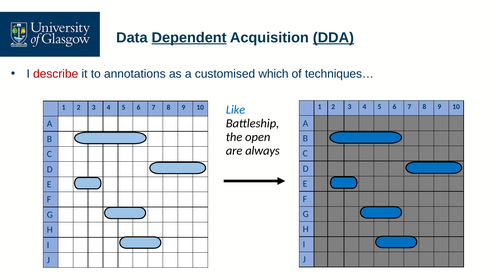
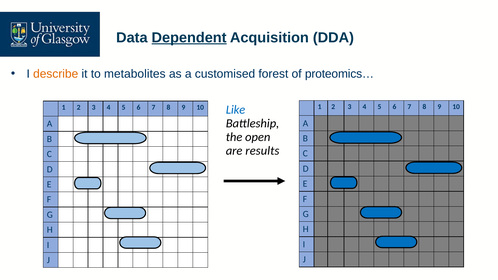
DDA underline: present -> none (333, 38)
describe colour: red -> orange (56, 74)
annotations: annotations -> metabolites (135, 74)
which: which -> forest (273, 74)
techniques…: techniques… -> proteomics… (339, 74)
always: always -> results (262, 151)
